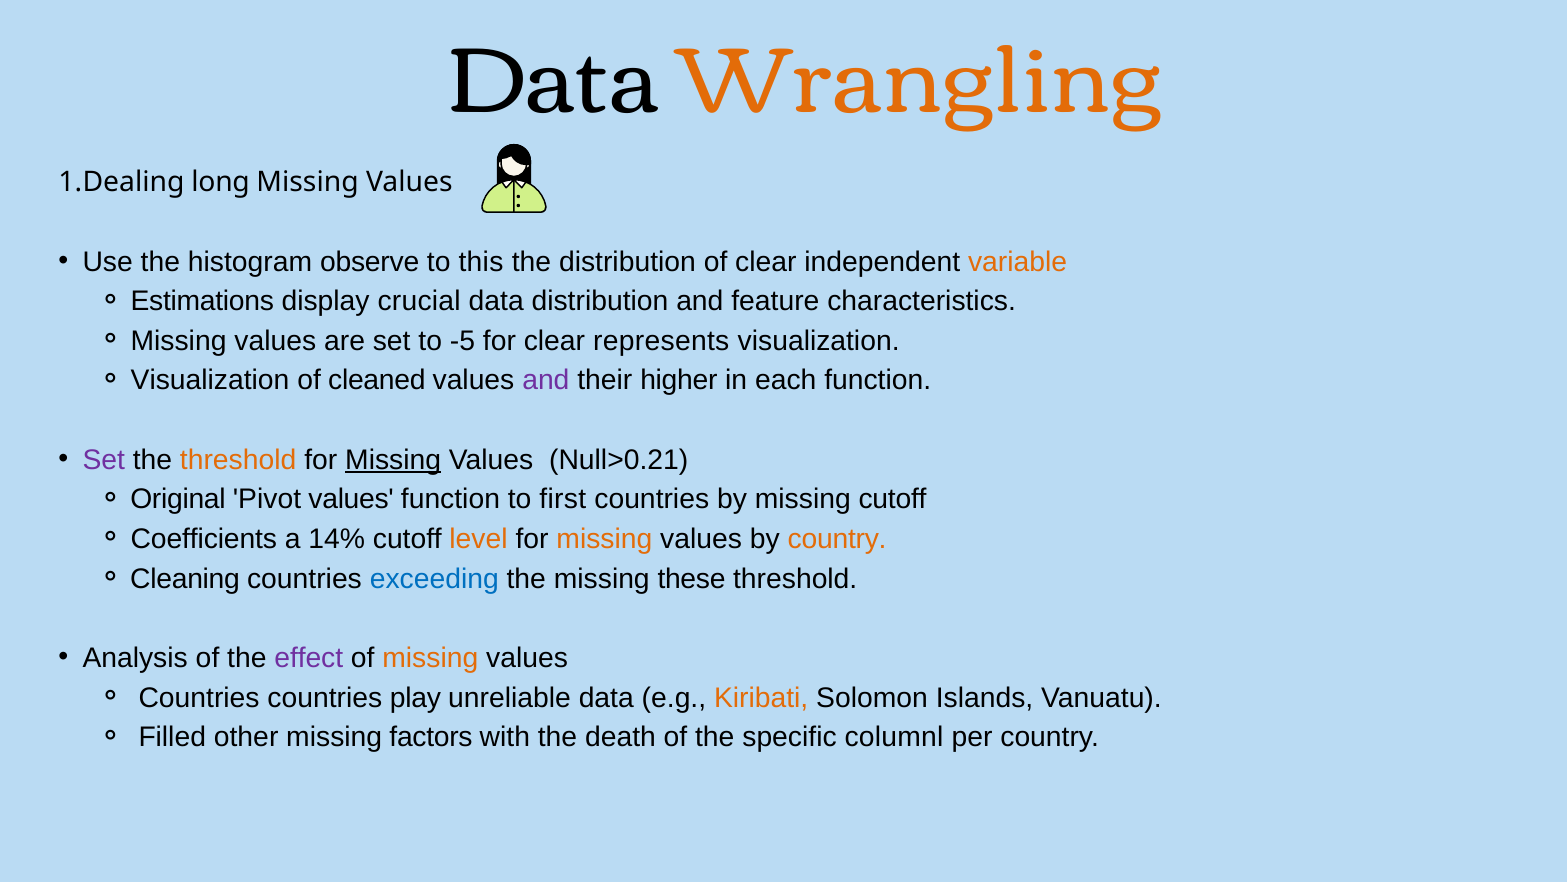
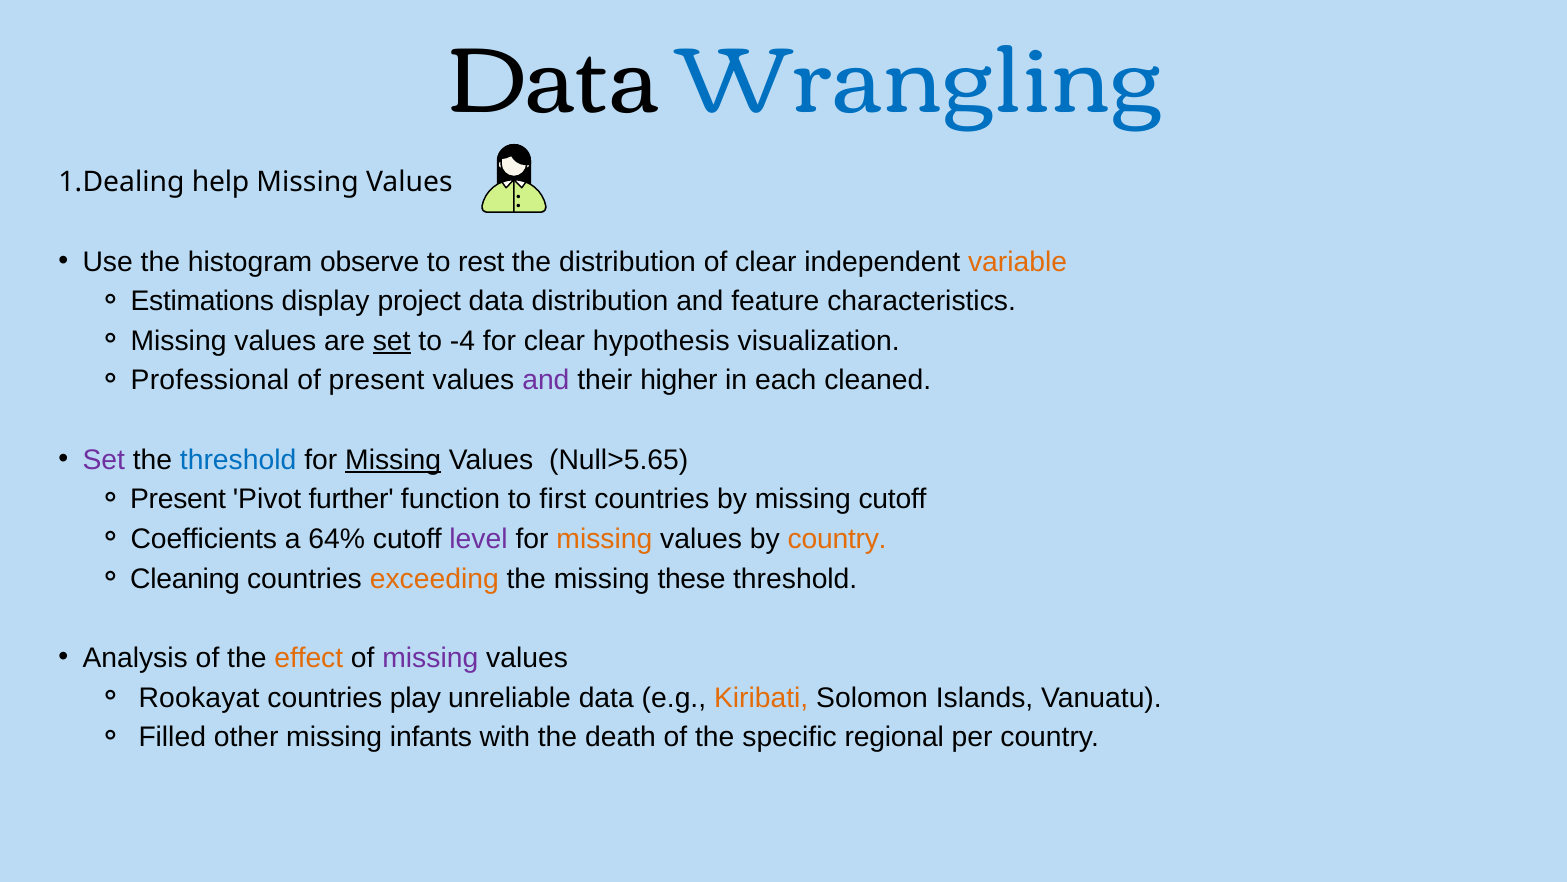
Wrangling colour: orange -> blue (920, 82)
long: long -> help (221, 182)
this: this -> rest (481, 262)
crucial: crucial -> project (419, 301)
set underline: none -> present (392, 341)
-5: -5 -> -4 (462, 341)
represents: represents -> hypothesis (661, 341)
Visualization: Visualization -> Professional (210, 380)
of cleaned: cleaned -> present (377, 380)
each function: function -> cleaned (878, 380)
threshold colour: orange -> blue (238, 460)
Null>0.21: Null>0.21 -> Null>5.65 (619, 460)
Original: Original -> Present (178, 499)
Pivot values: values -> further (351, 499)
14%: 14% -> 64% (337, 539)
level colour: orange -> purple (479, 539)
exceeding colour: blue -> orange (434, 578)
effect colour: purple -> orange (309, 658)
missing colour: orange -> purple (430, 658)
Countries: Countries -> Rookayat (199, 697)
factors: factors -> infants (431, 737)
columnl: columnl -> regional (894, 737)
